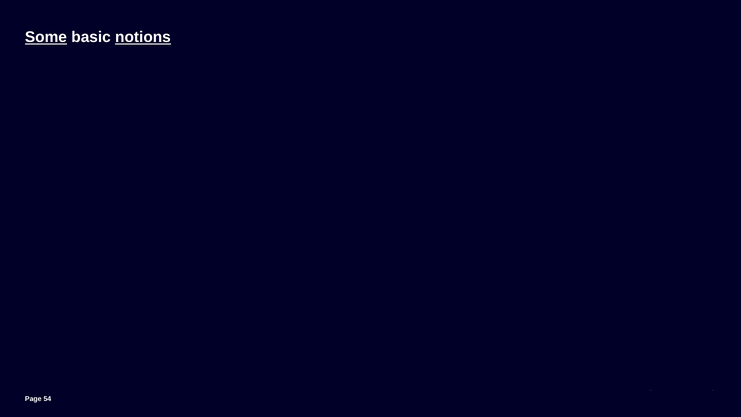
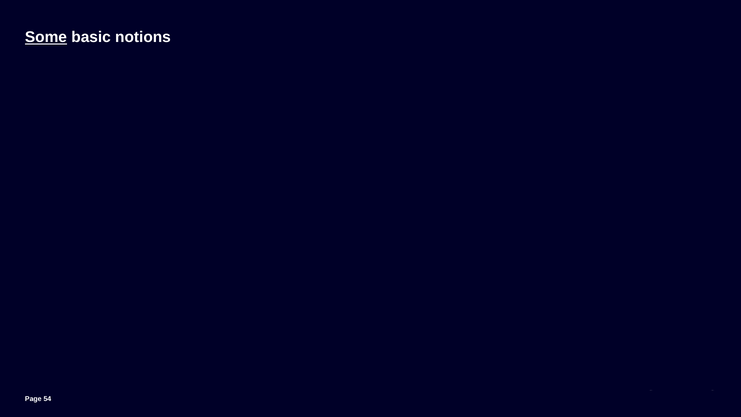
notions underline: present -> none (143, 37)
